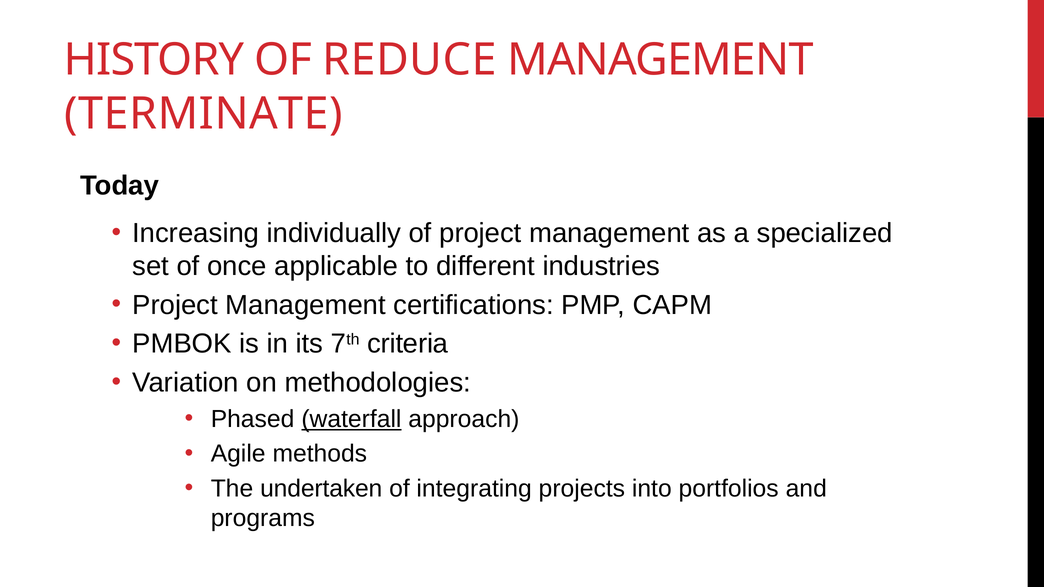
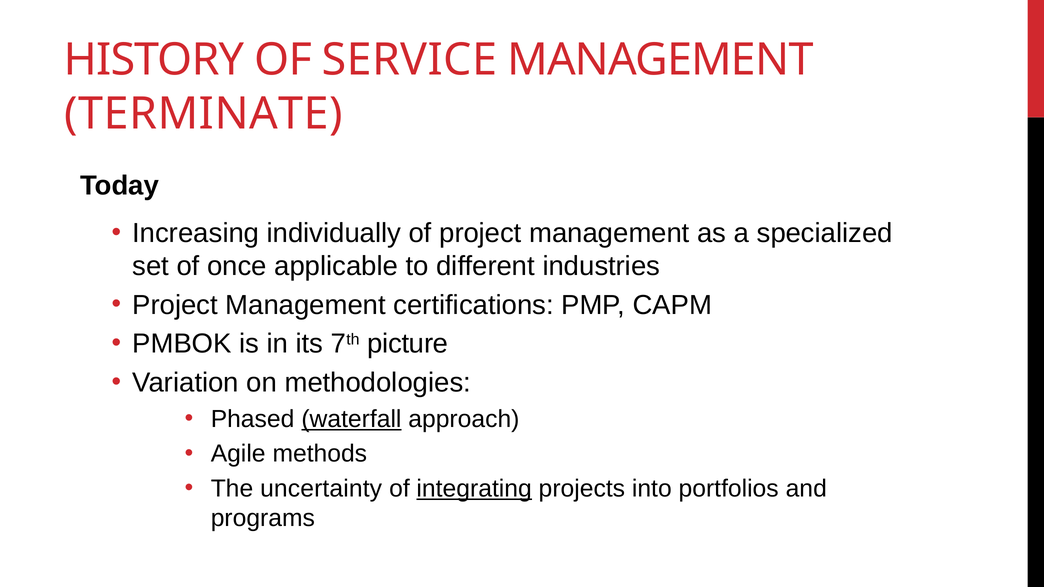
REDUCE: REDUCE -> SERVICE (409, 60)
criteria: criteria -> picture (408, 344)
undertaken: undertaken -> uncertainty (321, 489)
integrating underline: none -> present (474, 489)
